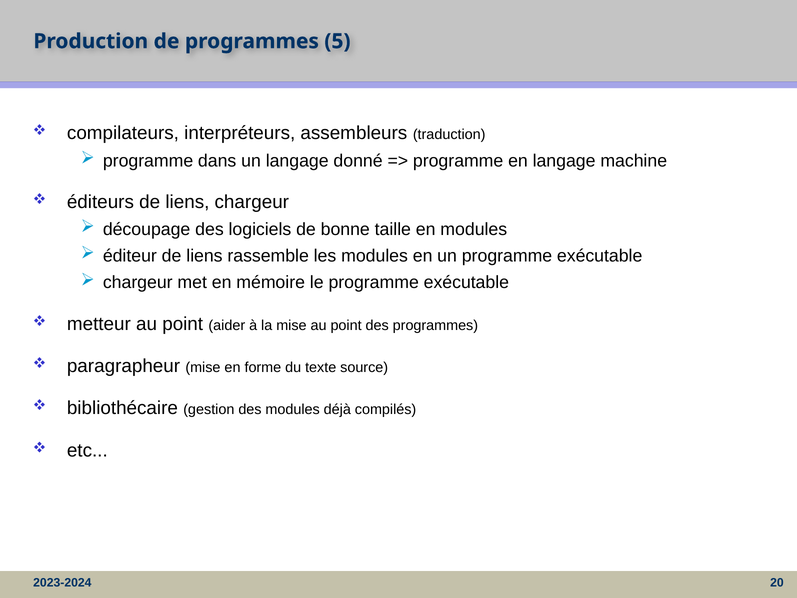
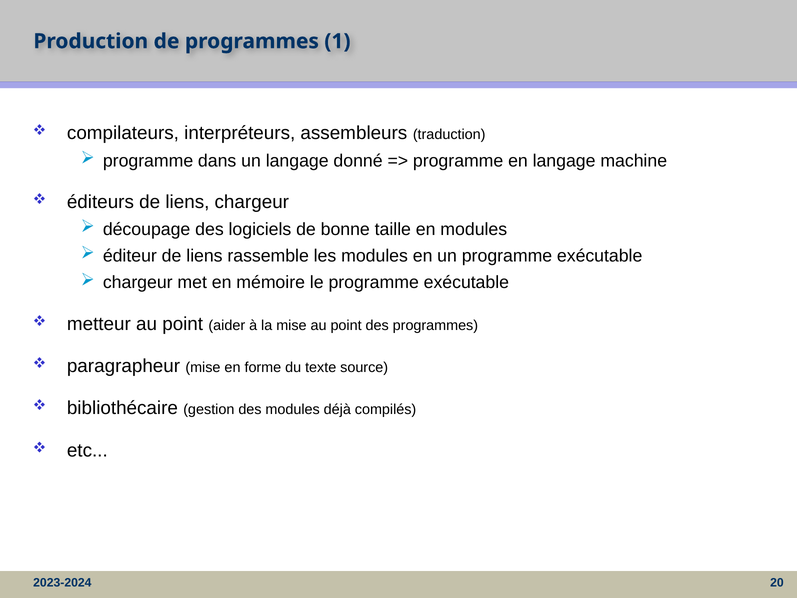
5: 5 -> 1 (337, 41)
